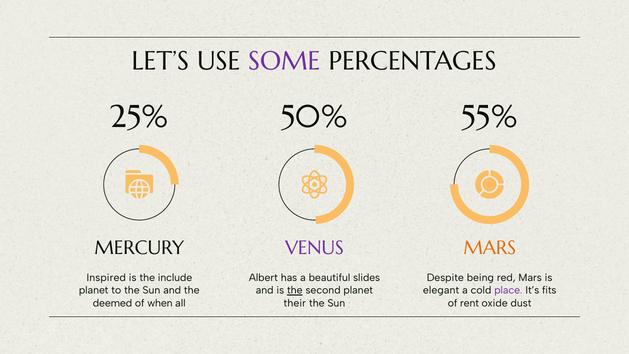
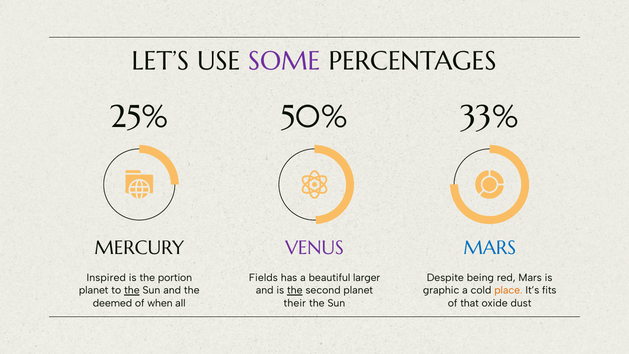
55%: 55% -> 33% (490, 117)
MARS colour: orange -> blue (490, 248)
include: include -> portion (175, 278)
Albert: Albert -> Fields (263, 278)
slides: slides -> larger (367, 278)
the underline: none -> present (132, 290)
elegant: elegant -> graphic (441, 290)
place colour: purple -> orange (508, 290)
rent: rent -> that (470, 303)
